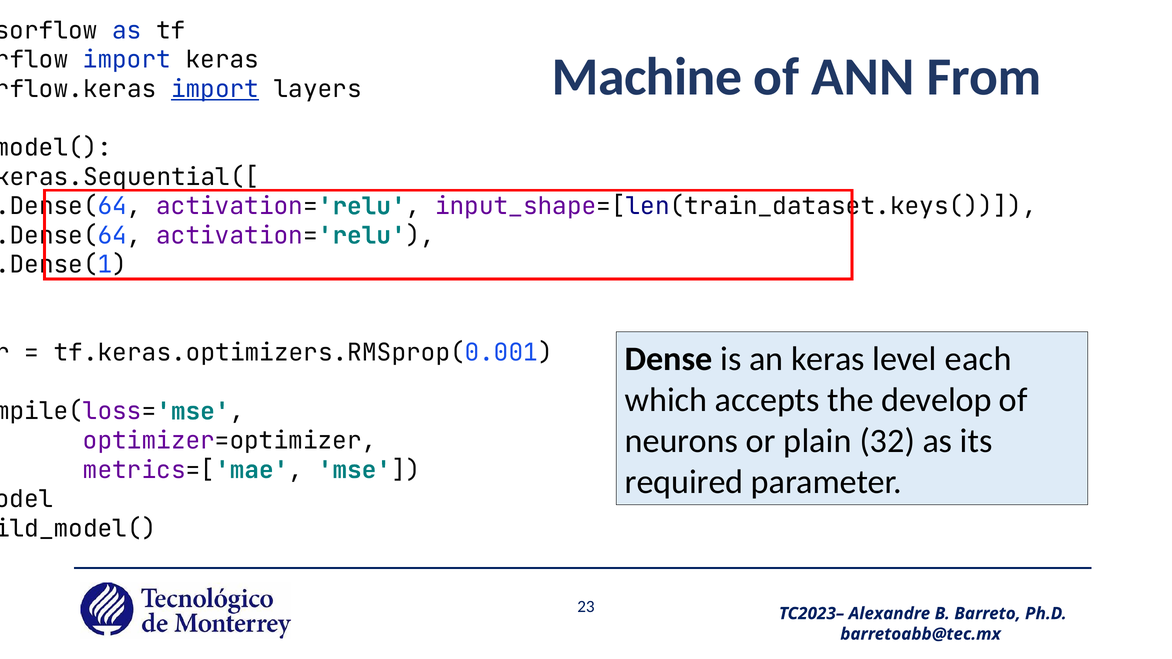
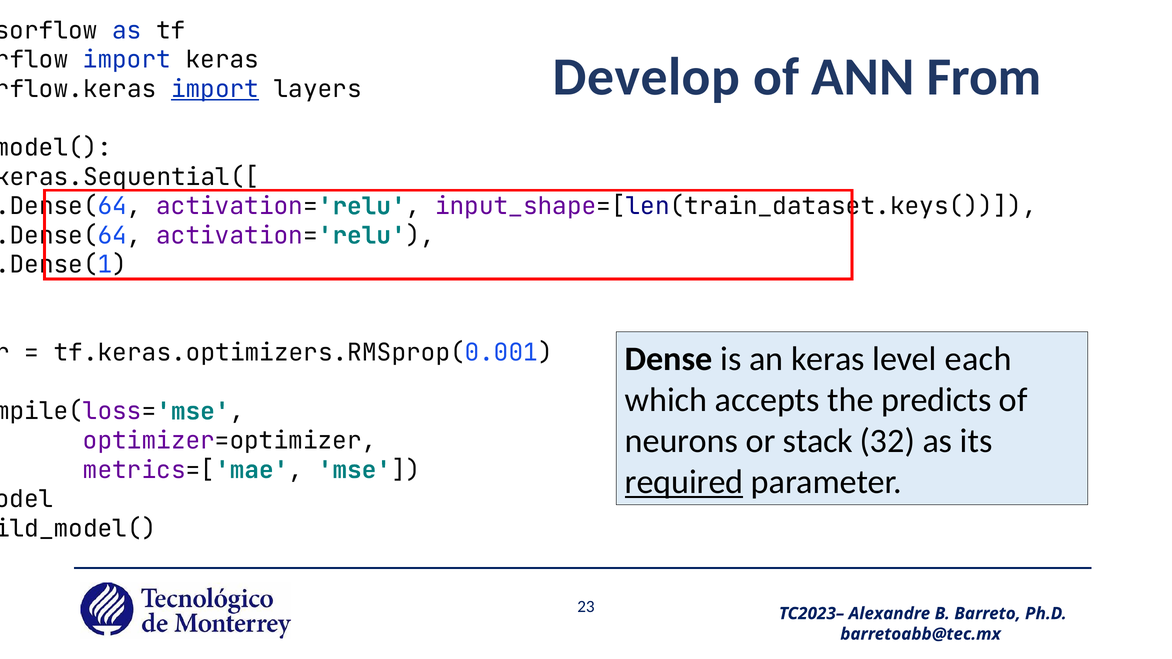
Machine: Machine -> Develop (646, 77)
develop: develop -> predicts (936, 400)
plain: plain -> stack (818, 441)
required underline: none -> present (684, 482)
